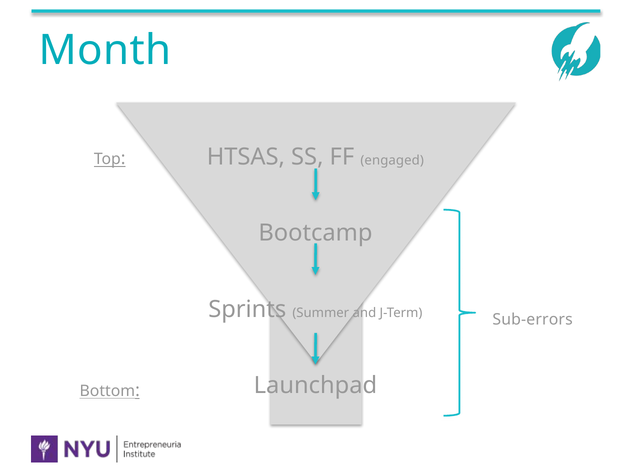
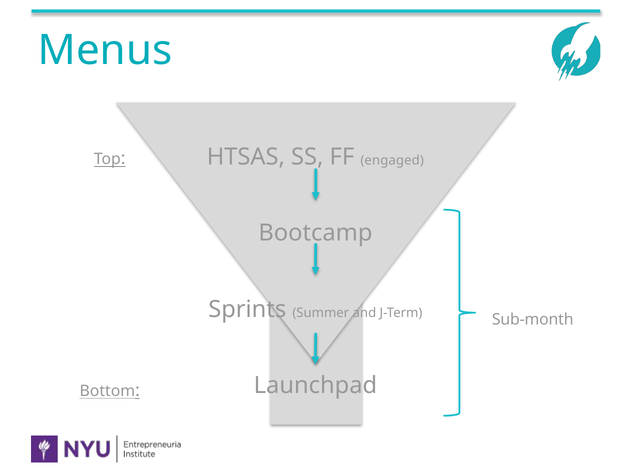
Month: Month -> Menus (105, 50)
Sub-errors: Sub-errors -> Sub-month (533, 319)
